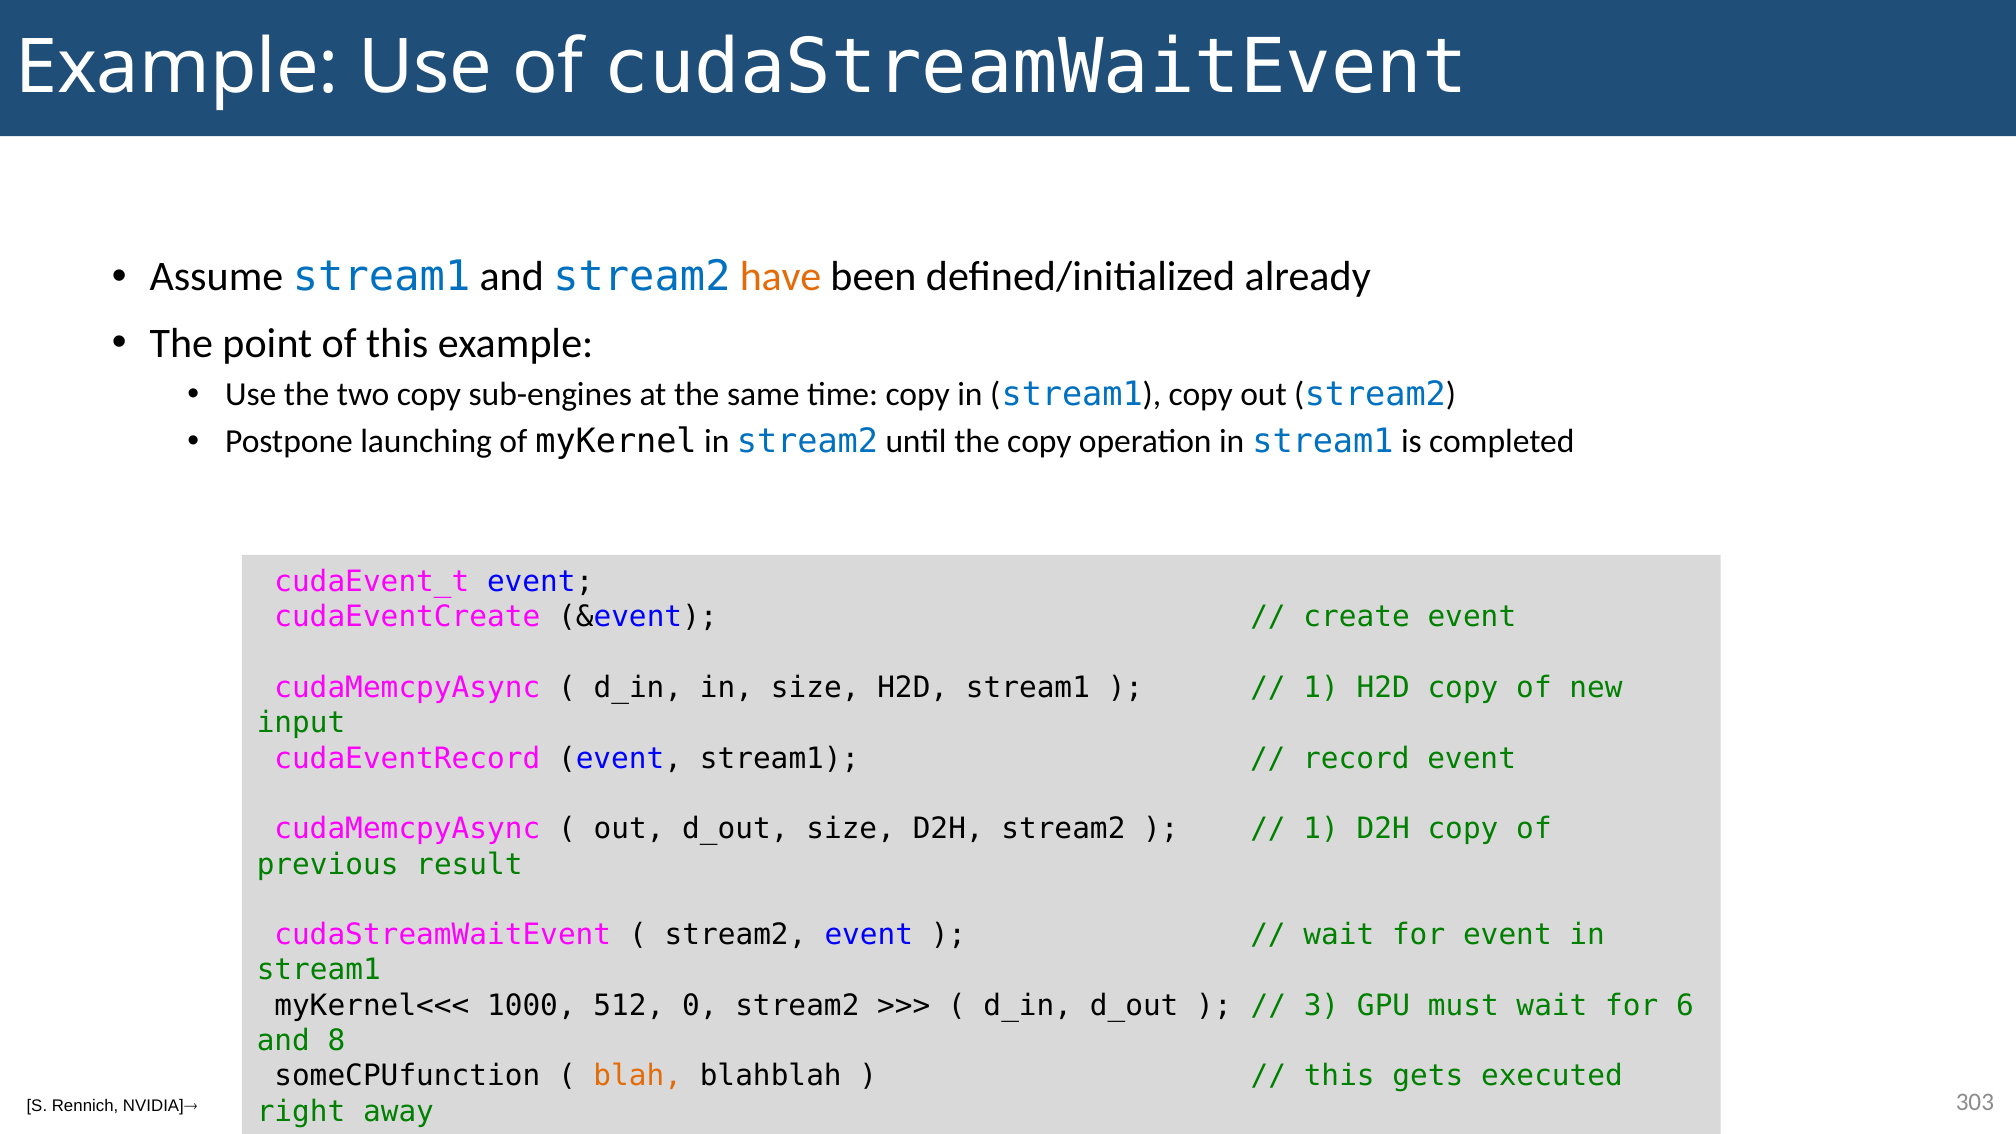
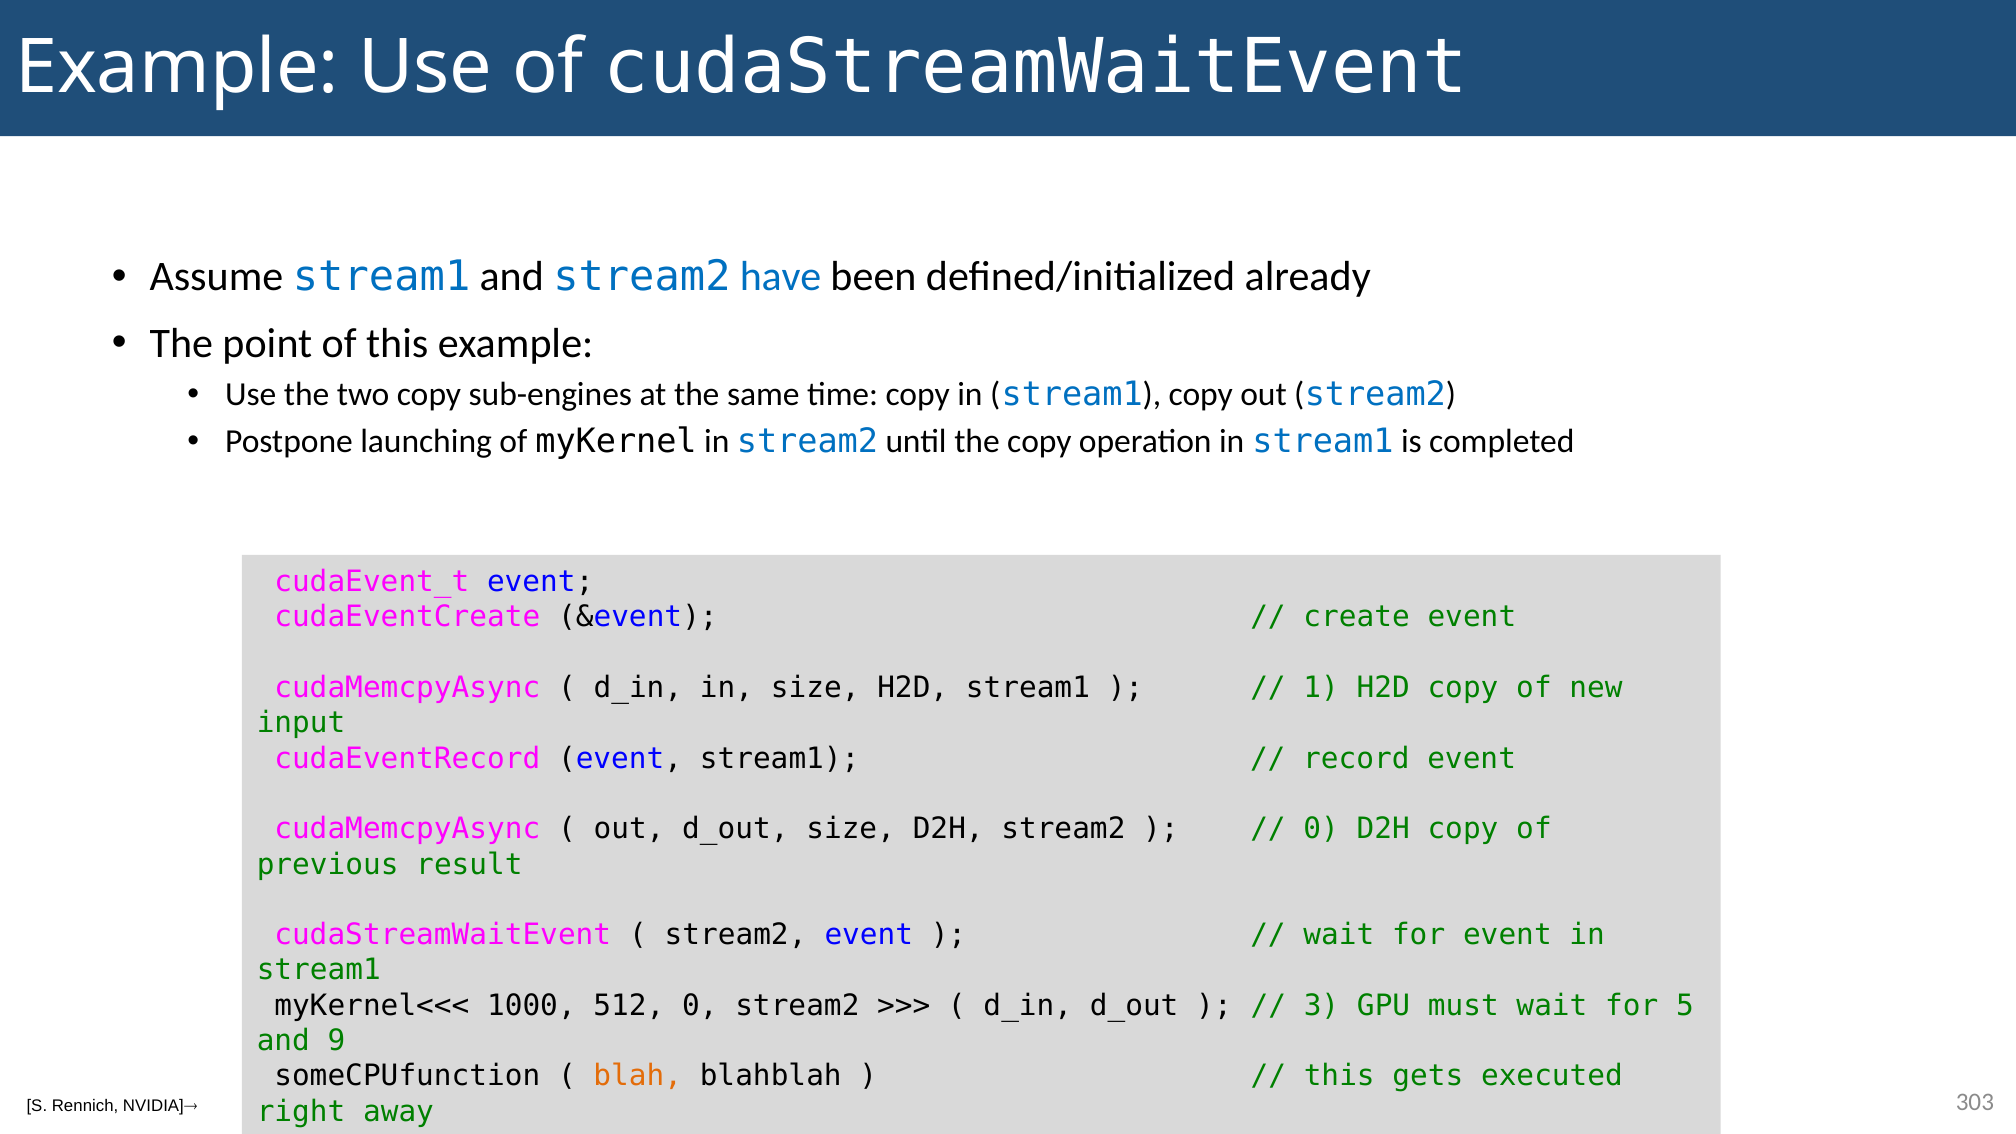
have colour: orange -> blue (780, 277)
1: 1 -> 0 (1321, 829)
6: 6 -> 5 (1685, 1006)
8: 8 -> 9 (336, 1041)
